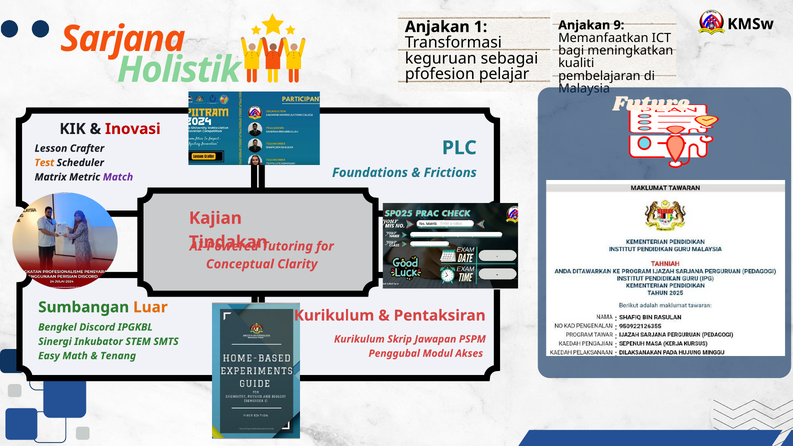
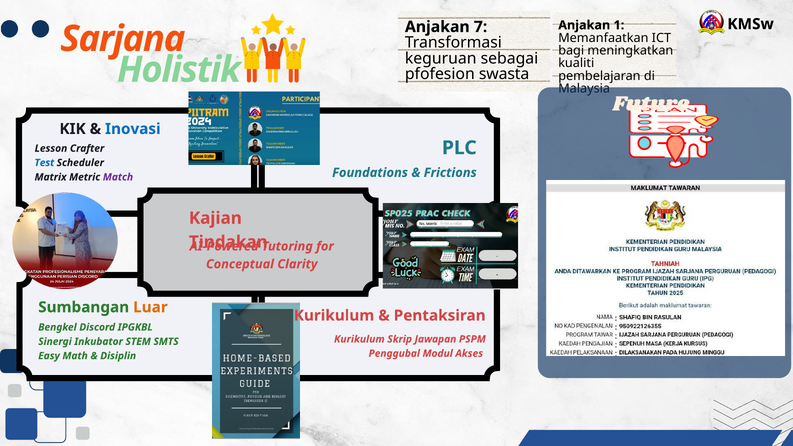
9: 9 -> 1 (619, 25)
1: 1 -> 7 (481, 27)
pelajar: pelajar -> swasta (504, 74)
Inovasi colour: red -> blue (133, 129)
Test colour: orange -> blue (44, 163)
Tenang: Tenang -> Disiplin (118, 356)
